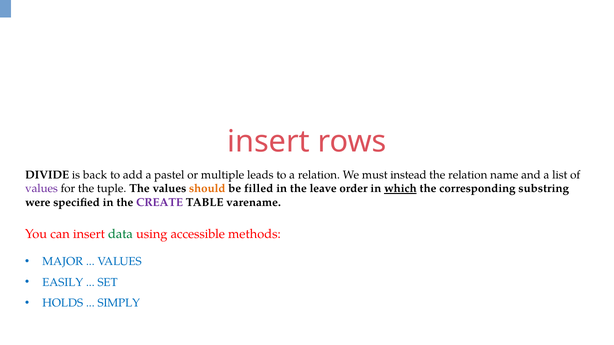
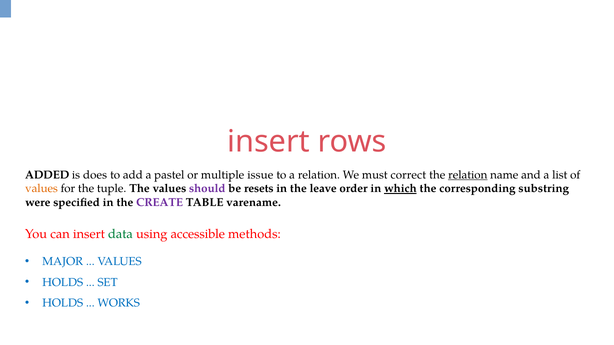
DIVIDE: DIVIDE -> ADDED (47, 175)
back: back -> does (95, 175)
leads: leads -> issue (260, 175)
instead: instead -> correct (408, 175)
relation underline: none -> present (468, 175)
values colour: purple -> orange (42, 189)
should colour: orange -> purple (207, 189)
filled: filled -> resets (259, 189)
EASILY: EASILY -> HOLDS (63, 283)
SIMPLY: SIMPLY -> WORKS (119, 303)
